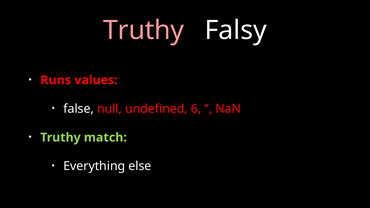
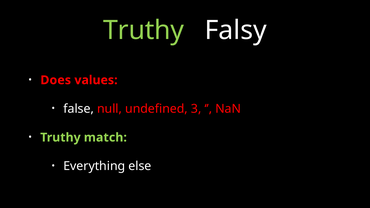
Truthy colour: pink -> light green (144, 30)
Runs: Runs -> Does (56, 80)
6: 6 -> 3 (196, 109)
